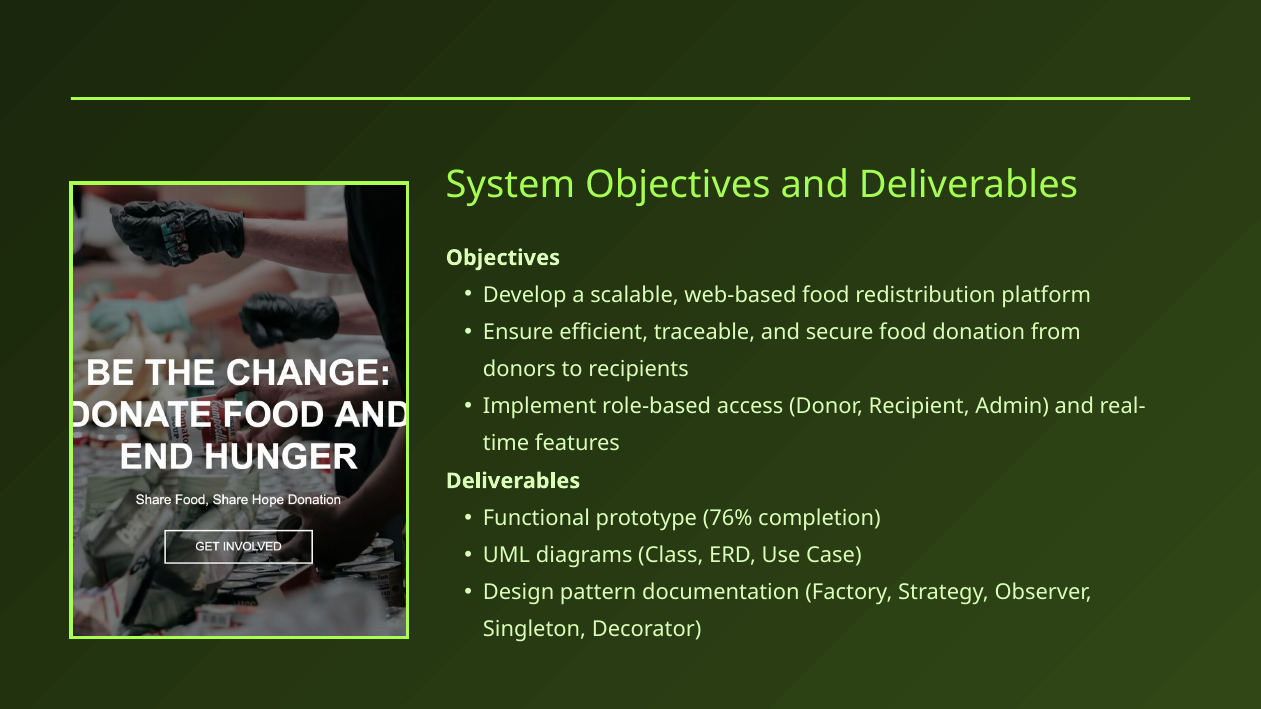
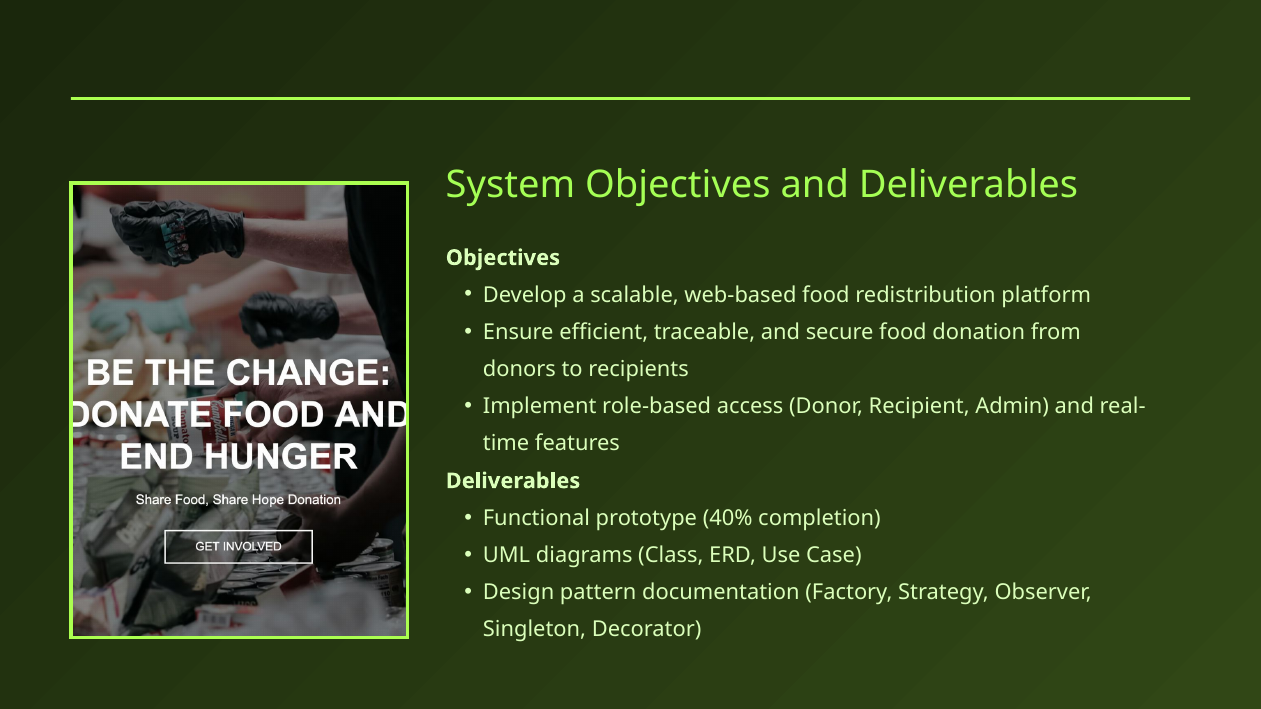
76%: 76% -> 40% (728, 518)
